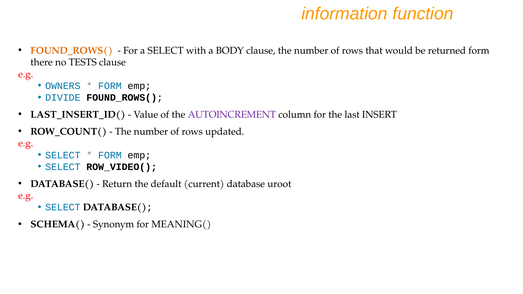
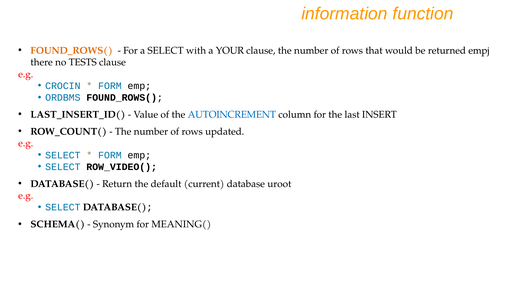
BODY: BODY -> YOUR (230, 51)
returned form: form -> empj (479, 51)
OWNERS: OWNERS -> CROCIN (63, 86)
DIVIDE: DIVIDE -> ORDBMS (63, 98)
AUTOINCREMENT colour: purple -> blue (232, 115)
